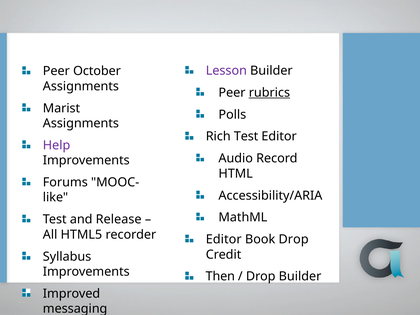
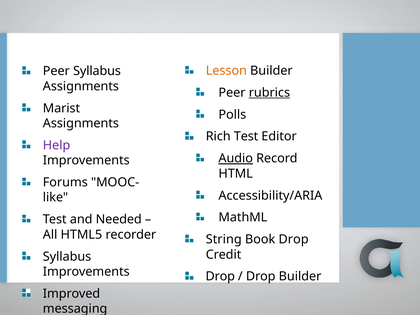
Lesson colour: purple -> orange (226, 71)
Peer October: October -> Syllabus (97, 71)
Audio underline: none -> present (236, 158)
Release: Release -> Needed (119, 219)
Editor: Editor -> String (224, 239)
Then: Then -> Drop (220, 277)
